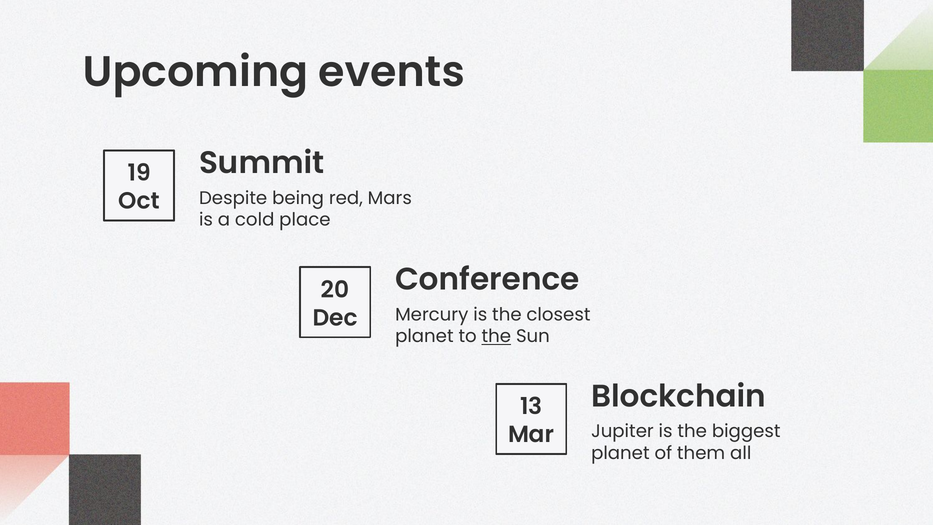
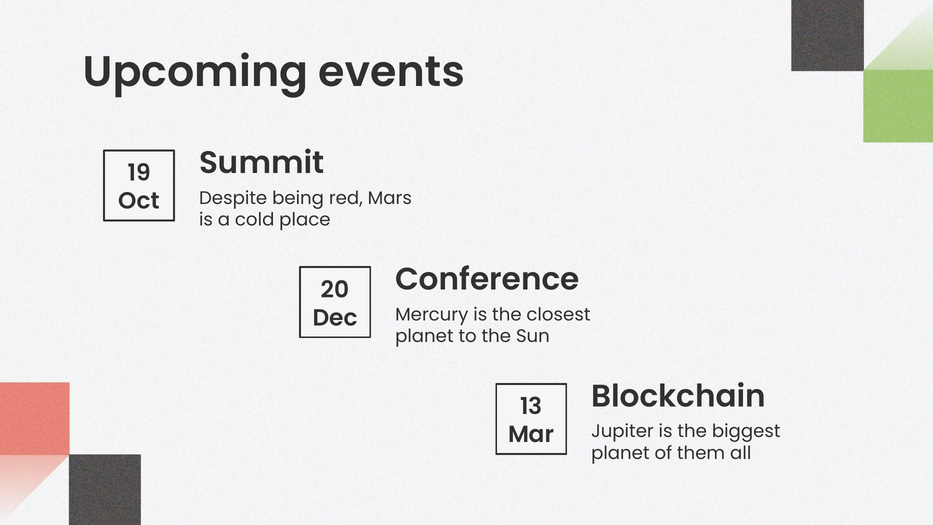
the underline: present -> none (496, 336)
